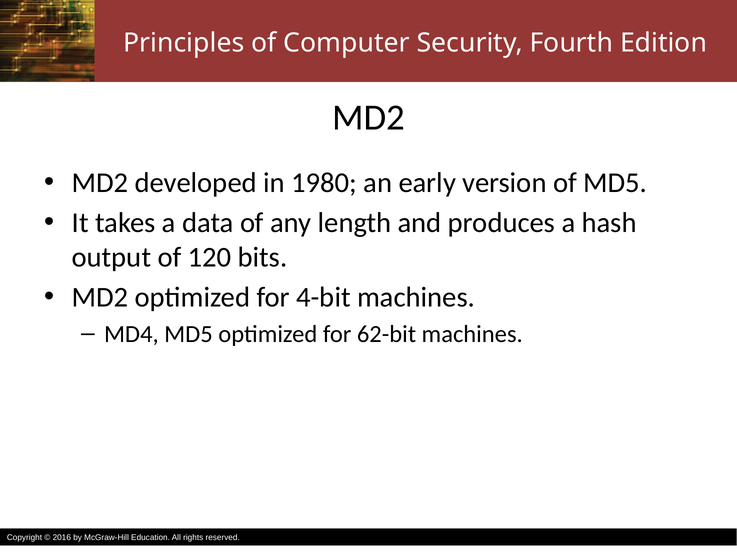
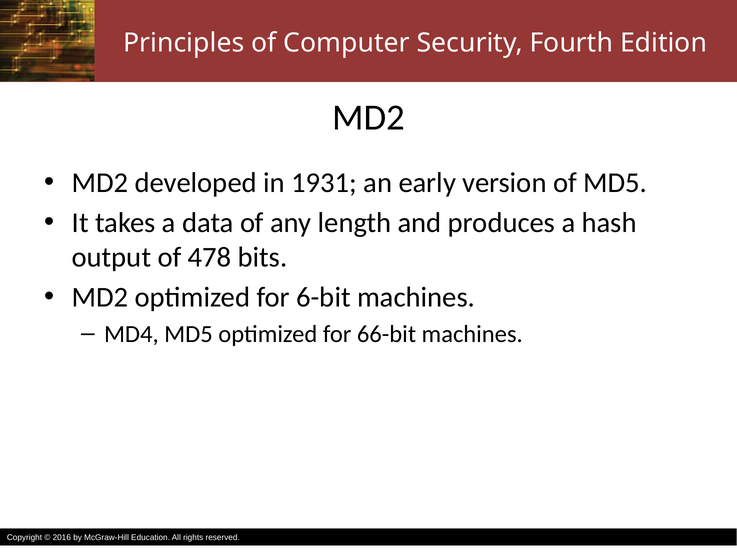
1980: 1980 -> 1931 (324, 183)
120: 120 -> 478 (210, 257)
4-bit: 4-bit -> 6-bit (323, 297)
62-bit: 62-bit -> 66-bit (387, 334)
